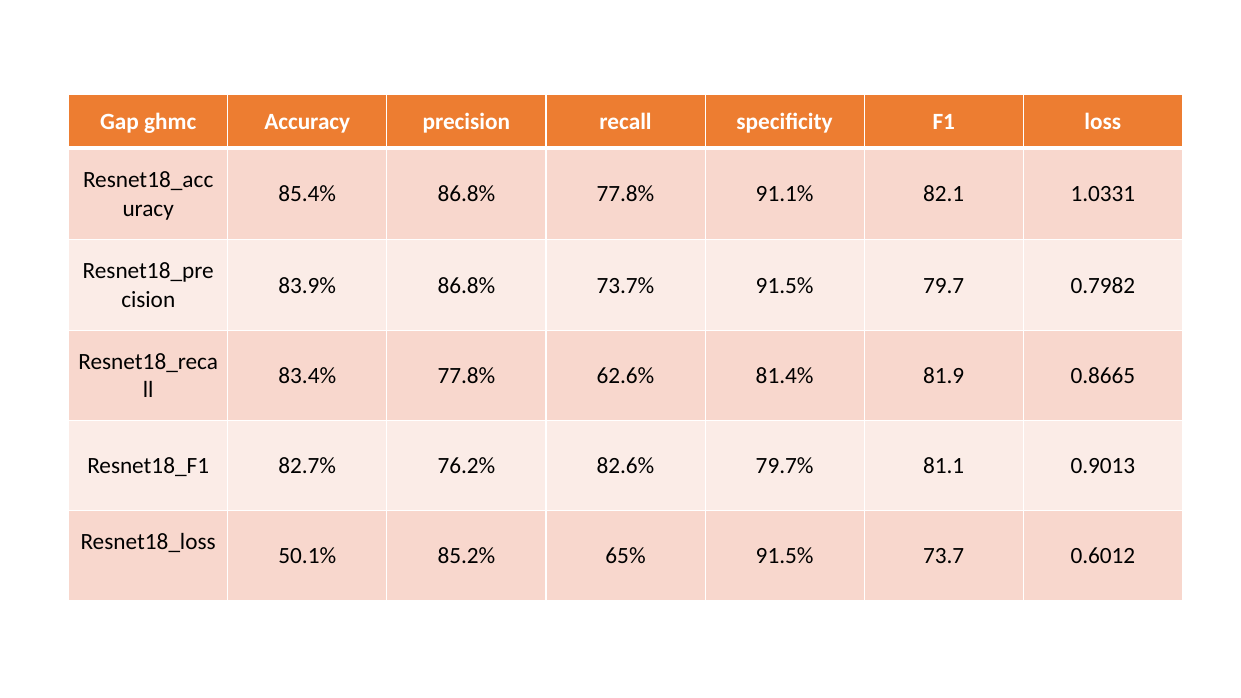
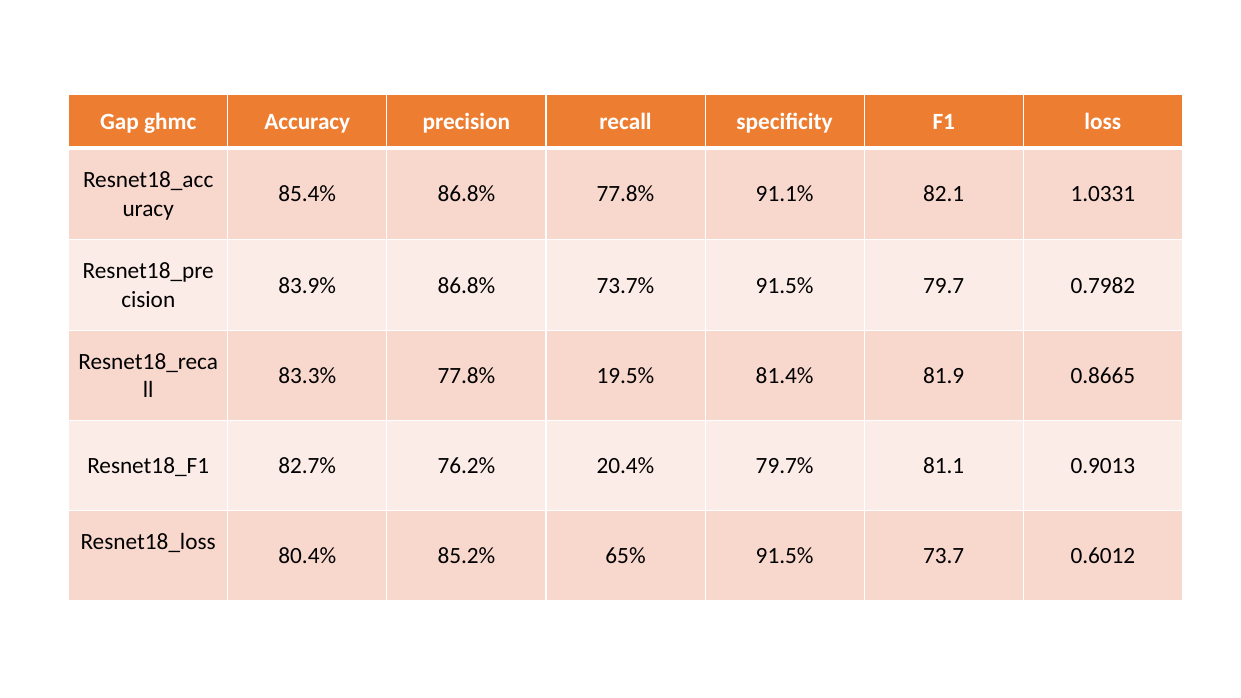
83.4%: 83.4% -> 83.3% (307, 376)
62.6%: 62.6% -> 19.5% (625, 376)
82.6%: 82.6% -> 20.4% (625, 466)
50.1%: 50.1% -> 80.4% (307, 556)
